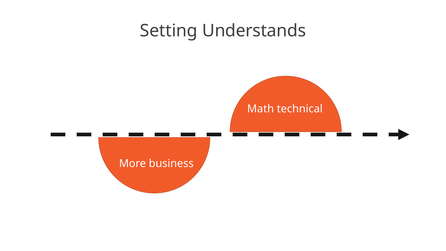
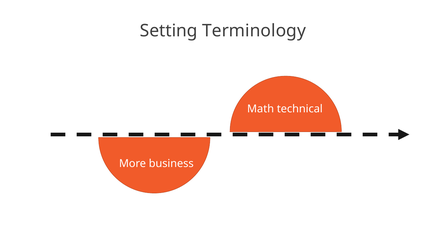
Understands: Understands -> Terminology (254, 31)
